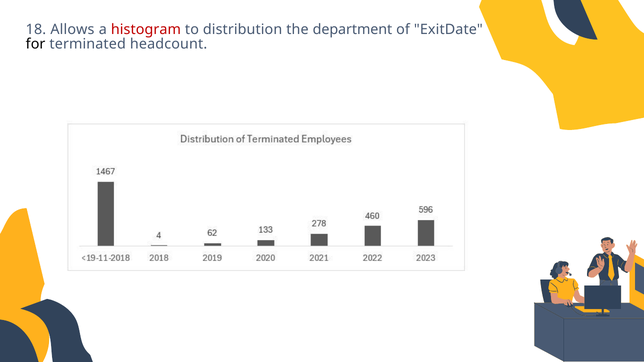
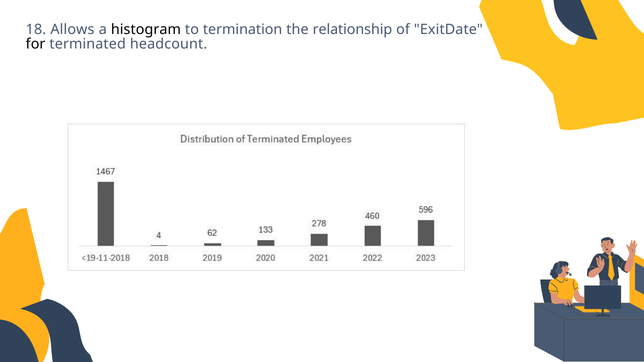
histogram colour: red -> black (146, 30)
distribution: distribution -> termination (243, 30)
department: department -> relationship (352, 30)
